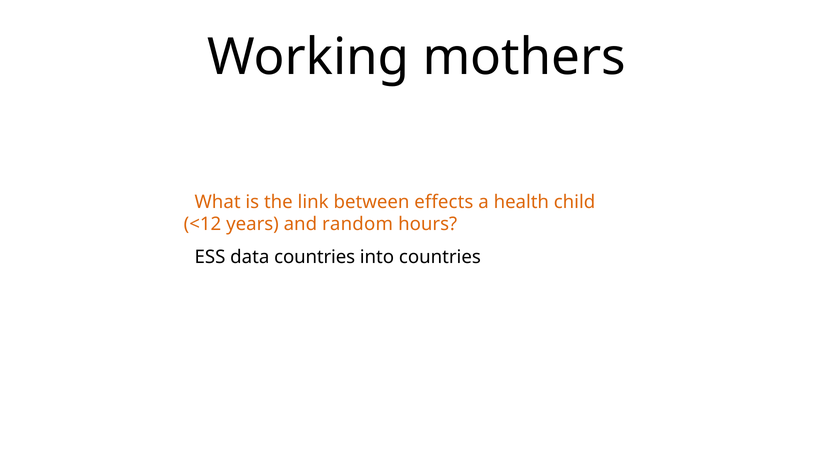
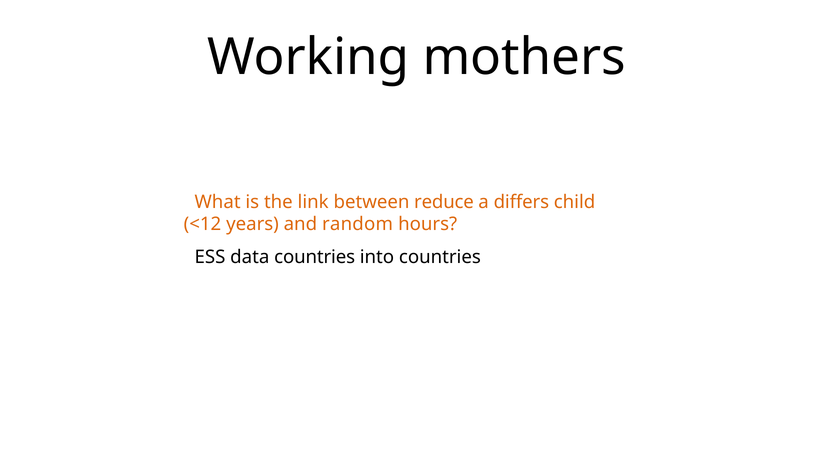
effects: effects -> reduce (444, 202)
health: health -> differs (521, 202)
